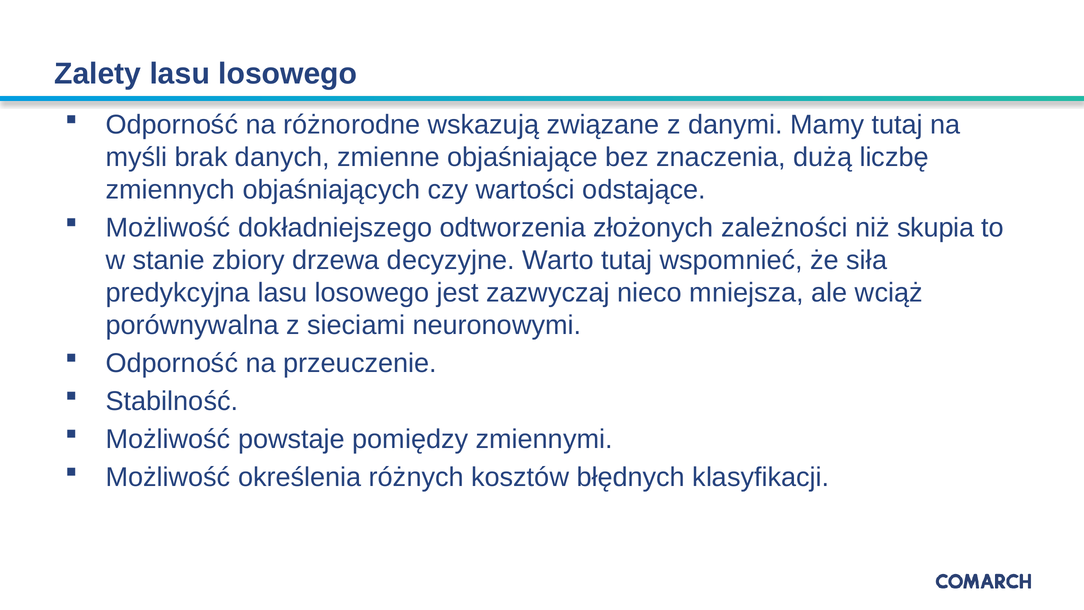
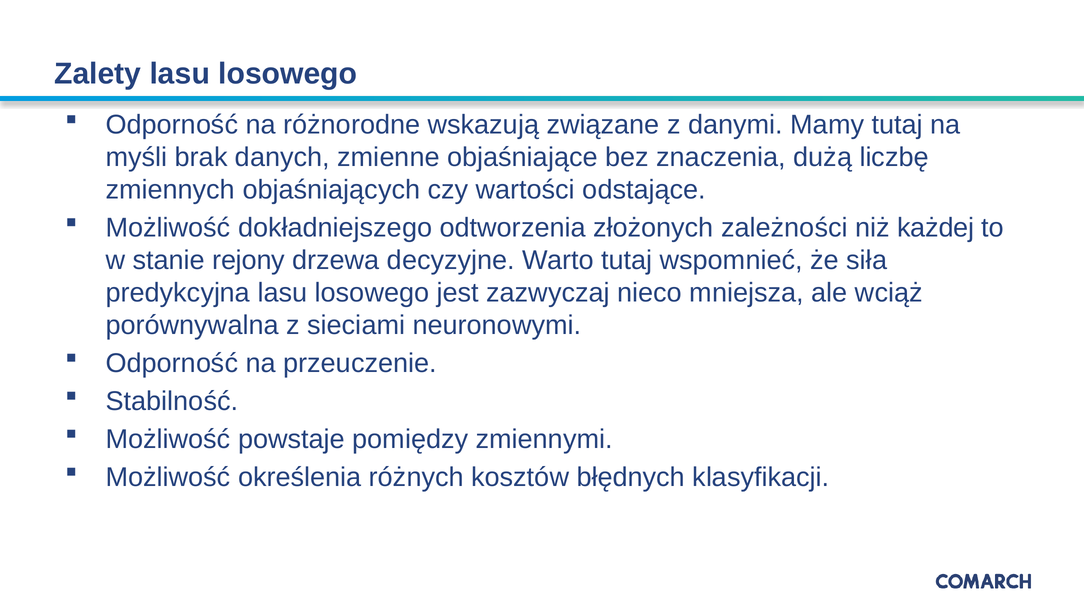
skupia: skupia -> każdej (936, 228)
zbiory: zbiory -> rejony (249, 260)
